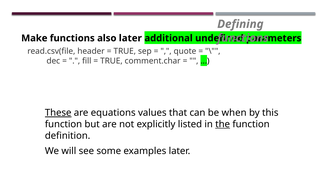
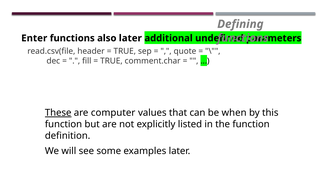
Make: Make -> Enter (34, 38)
equations: equations -> computer (113, 113)
the underline: present -> none (223, 124)
